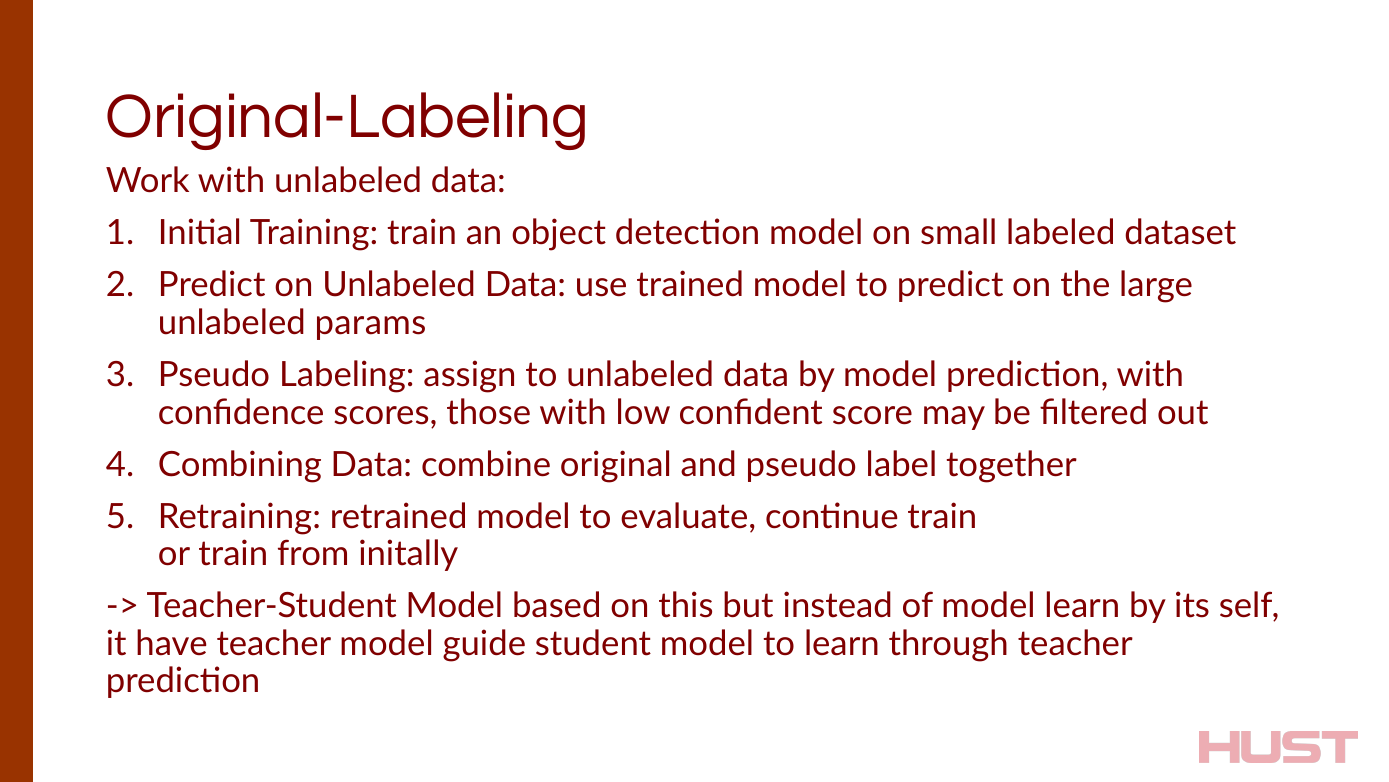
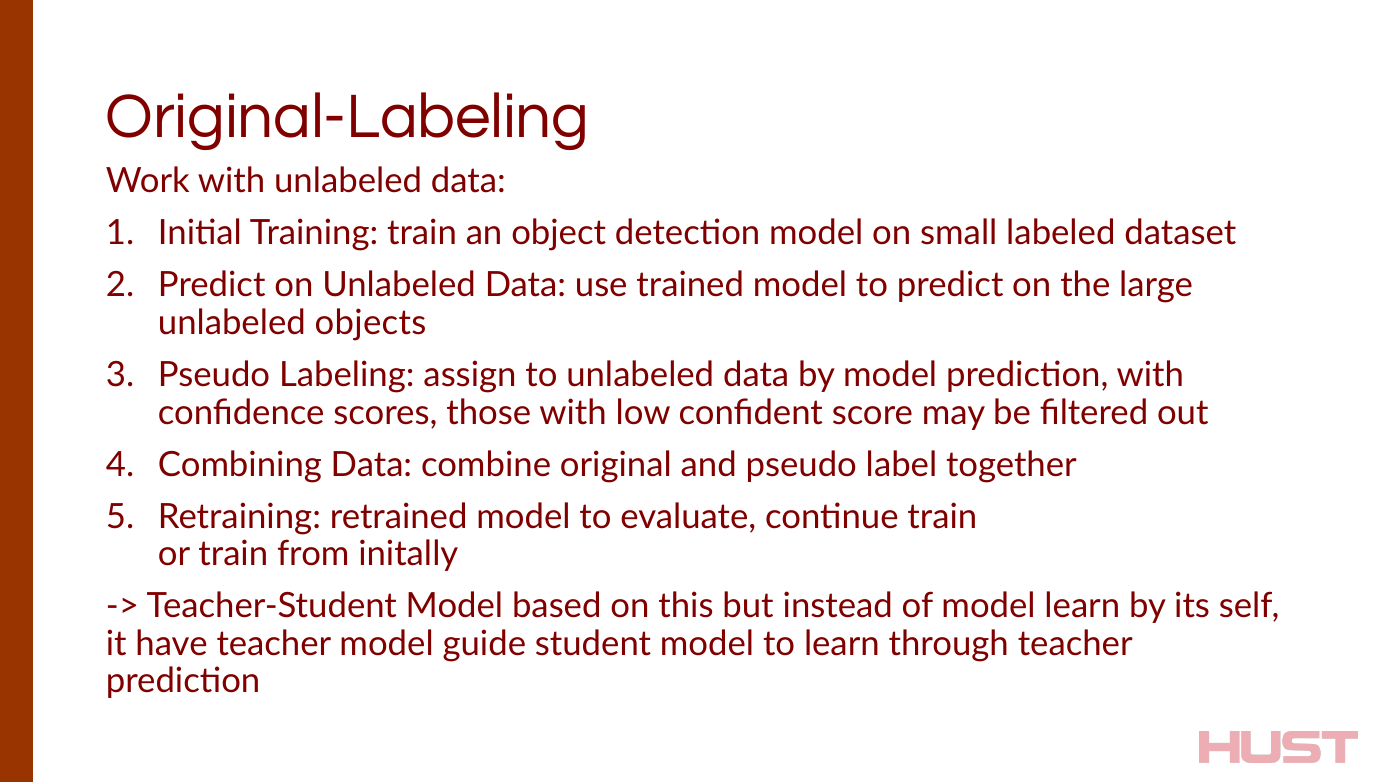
params: params -> objects (371, 323)
